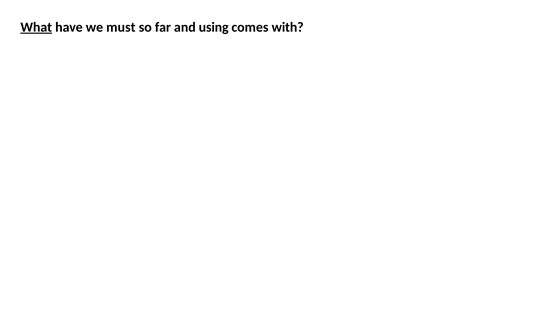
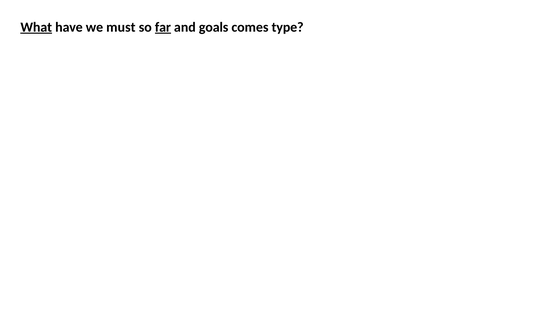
far underline: none -> present (163, 27)
using: using -> goals (214, 27)
with: with -> type (288, 27)
